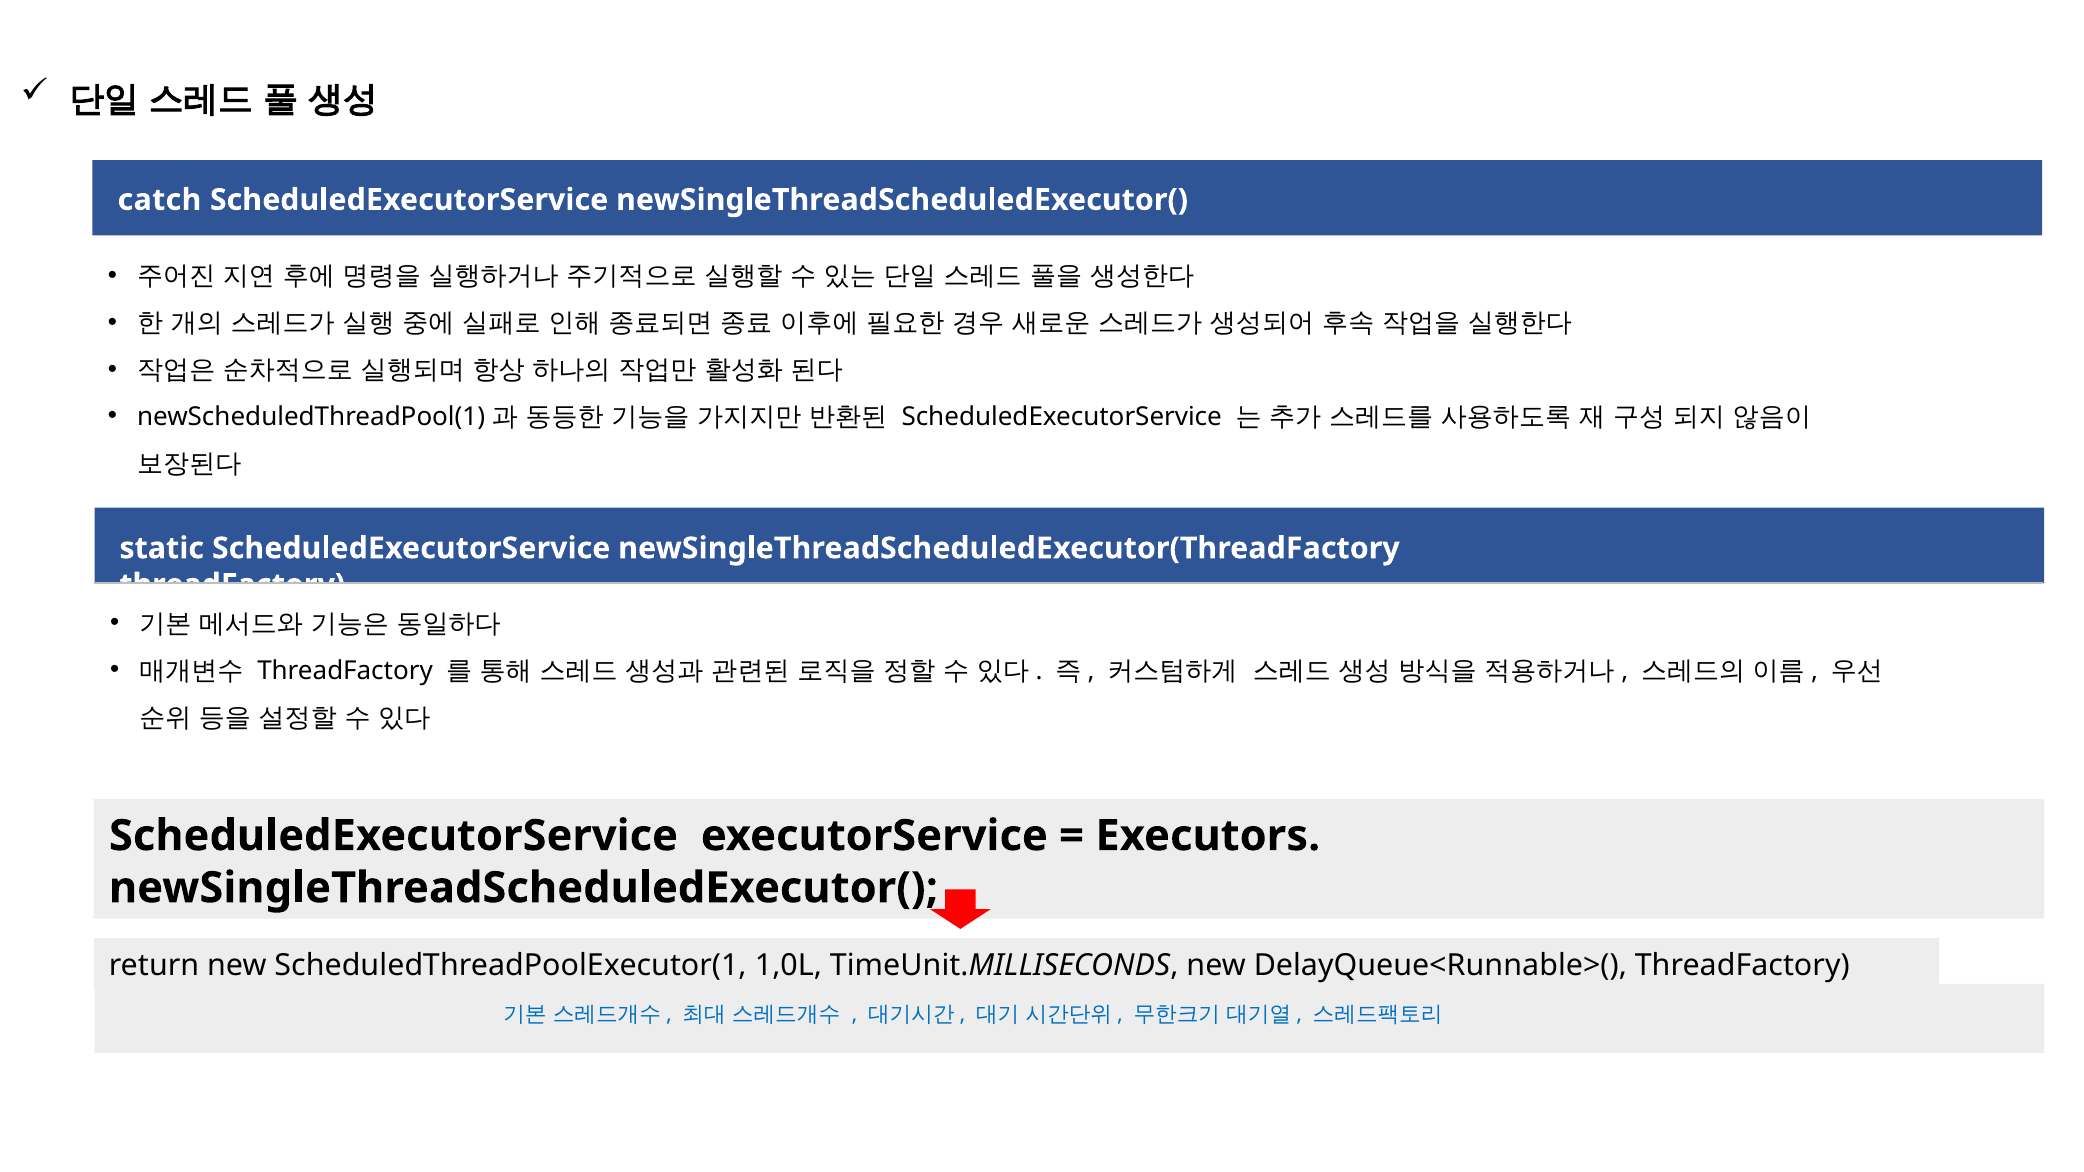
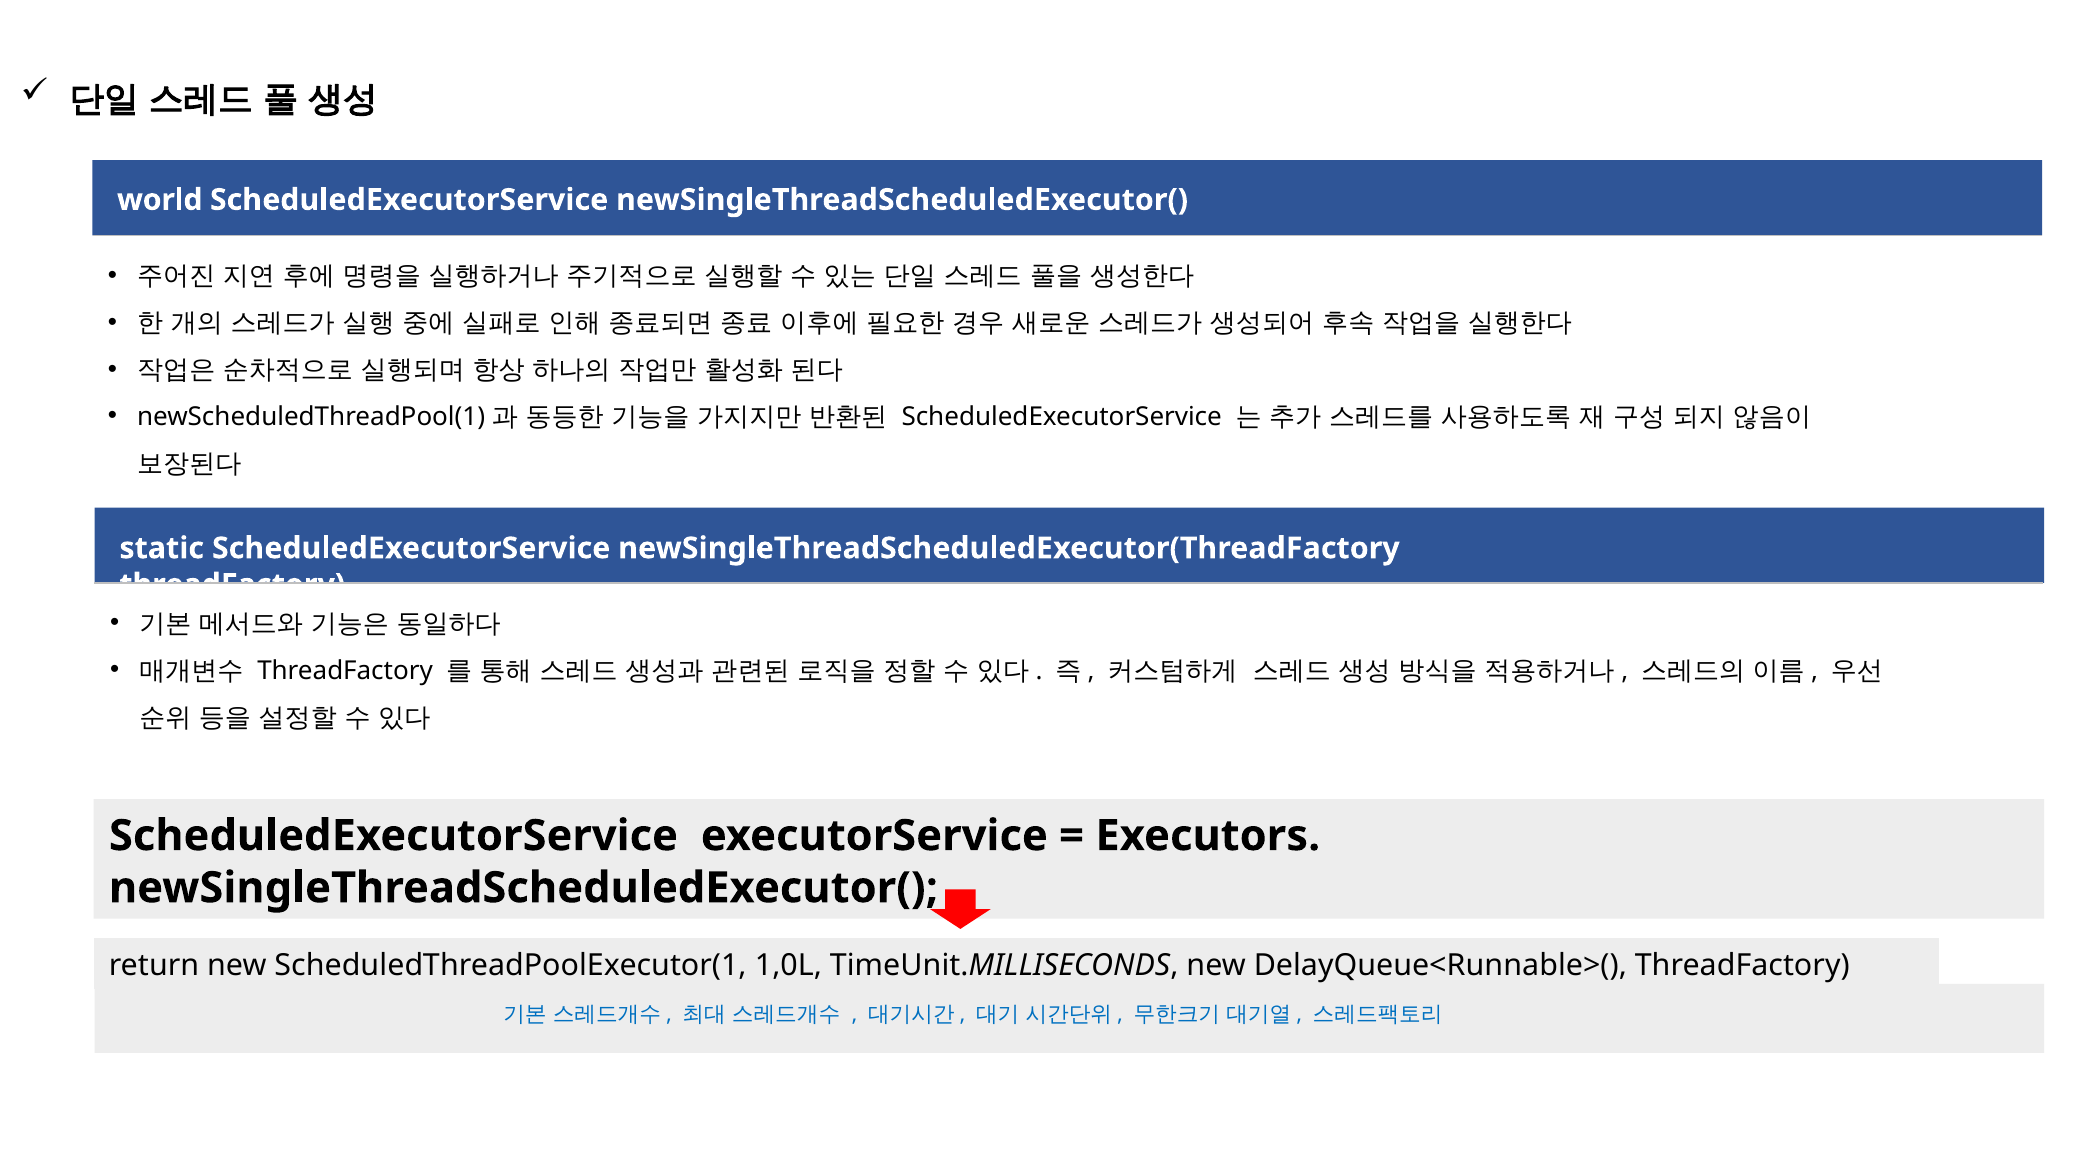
catch: catch -> world (160, 200)
